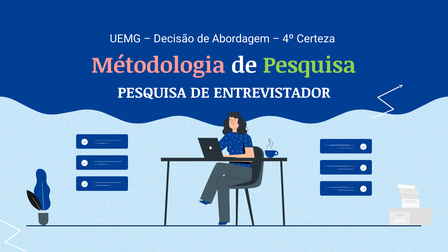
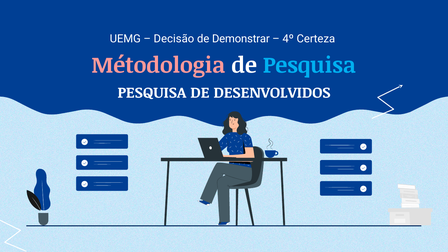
Abordagem: Abordagem -> Demonstrar (241, 39)
Pesquisa colour: light green -> light blue (309, 65)
ENTREVISTADOR: ENTREVISTADOR -> DESENVOLVIDOS (272, 93)
